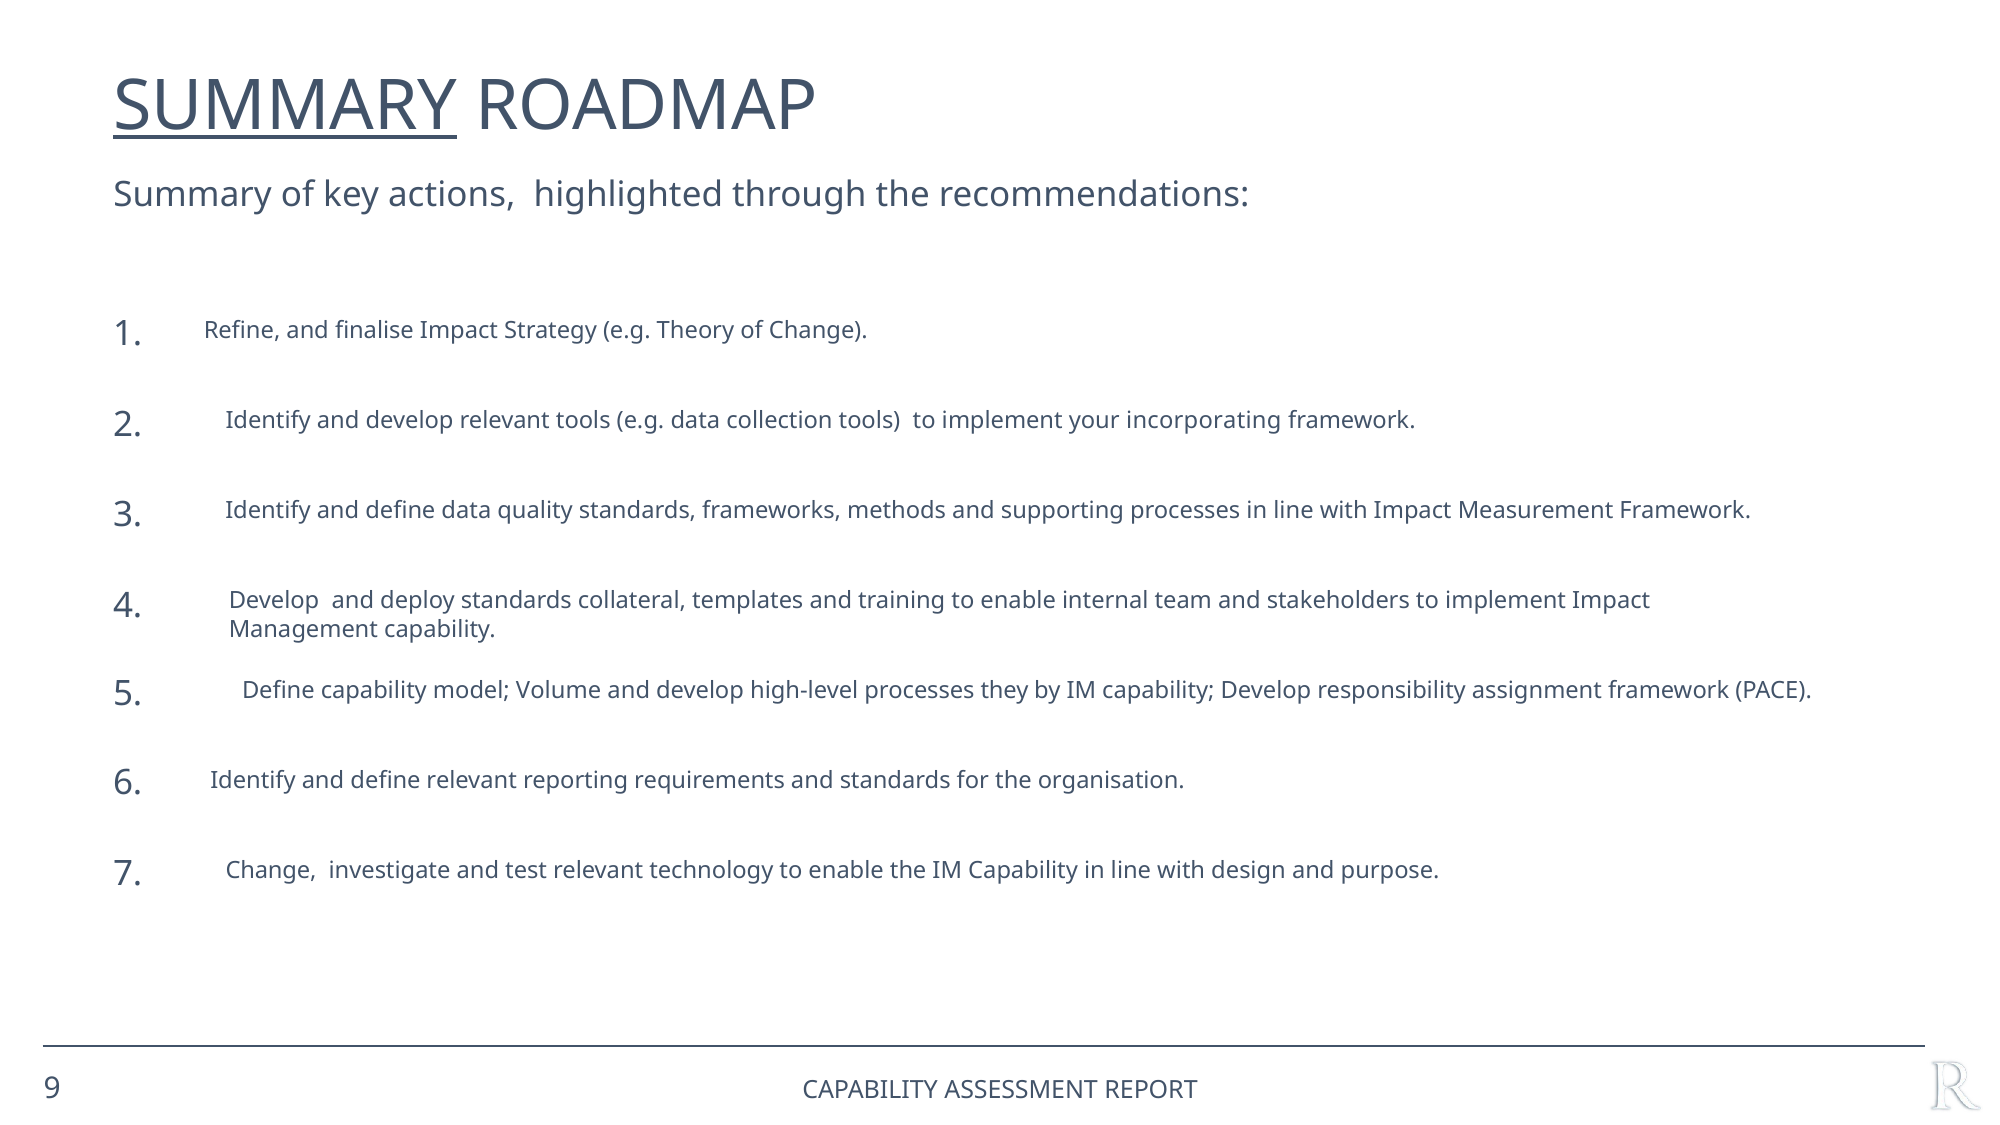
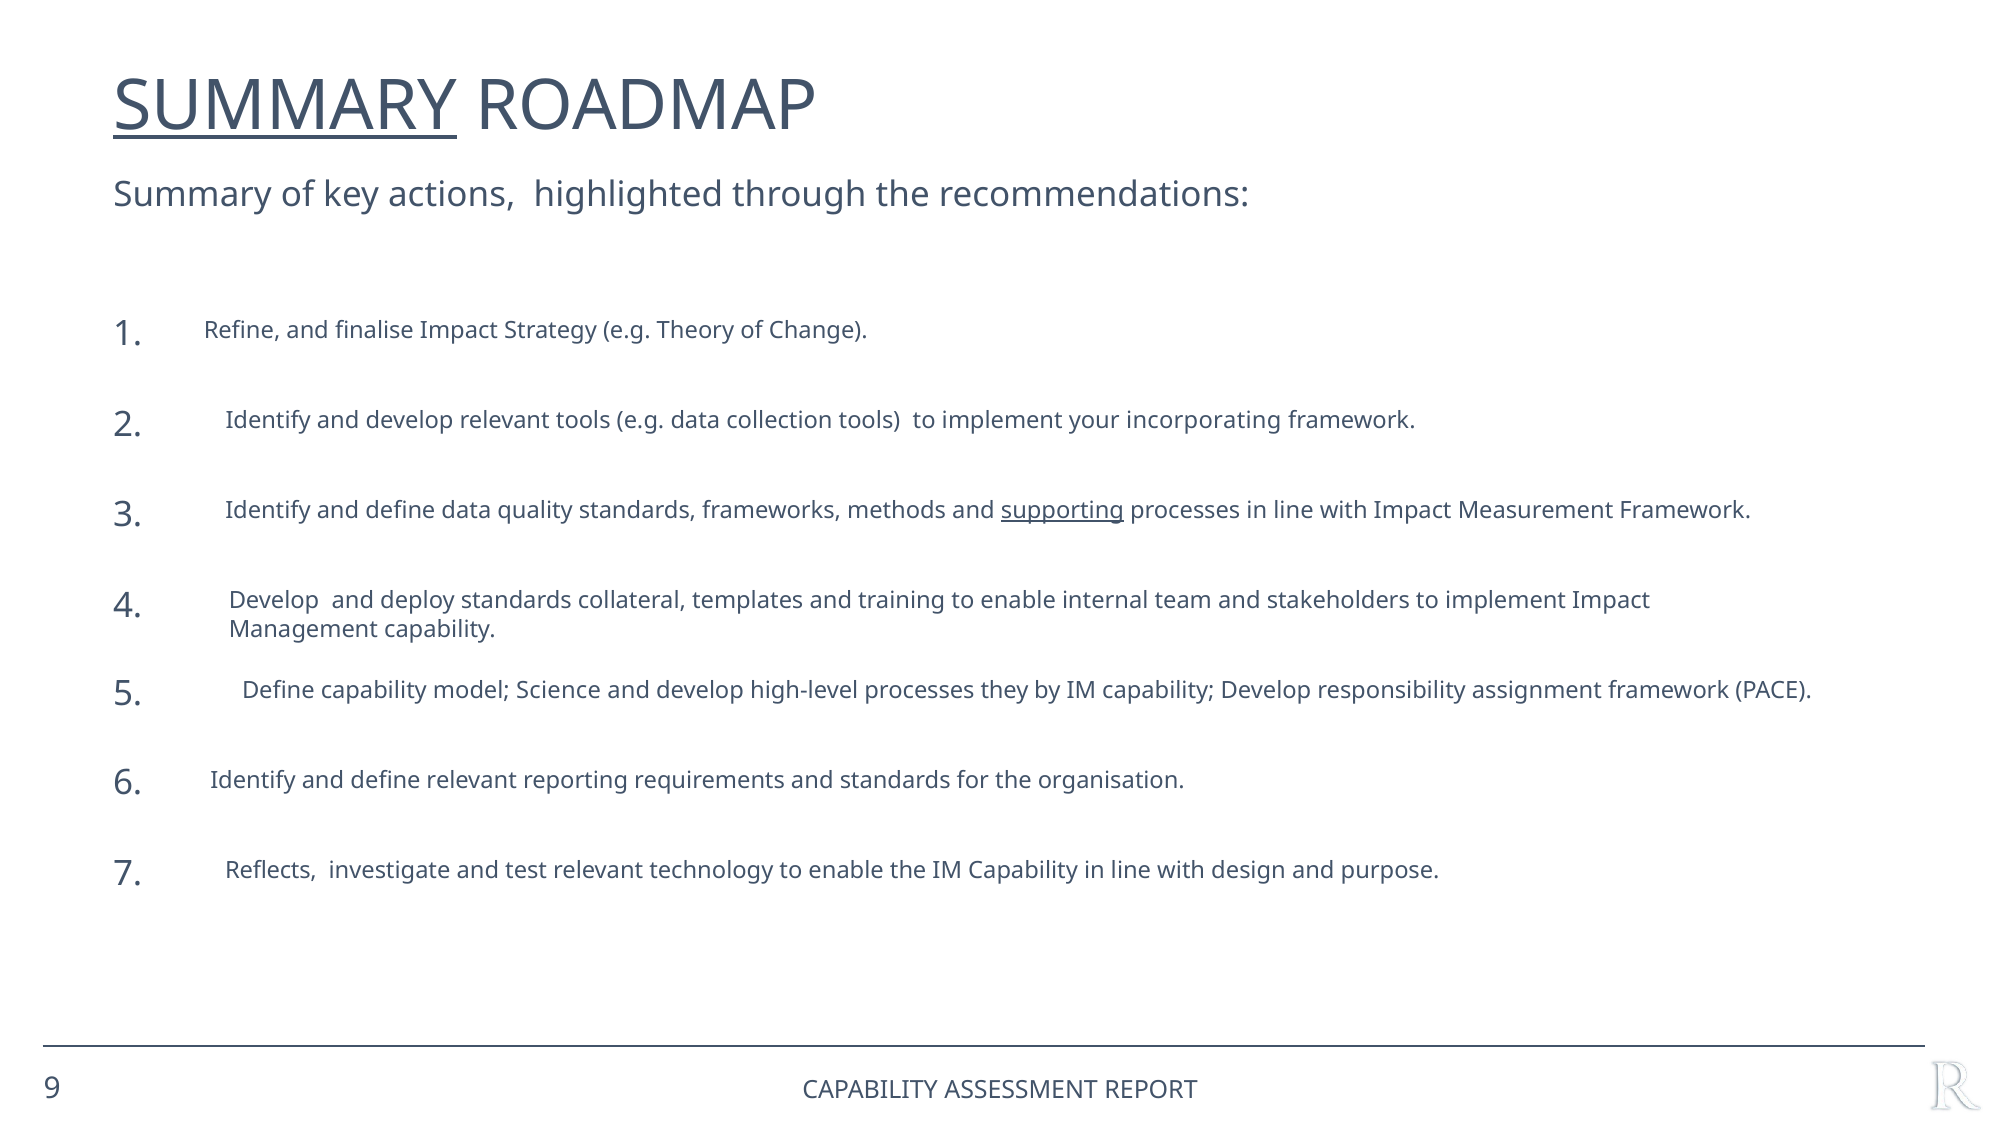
supporting underline: none -> present (1062, 511)
Volume: Volume -> Science (559, 691)
Change: Change -> Reflects (271, 871)
